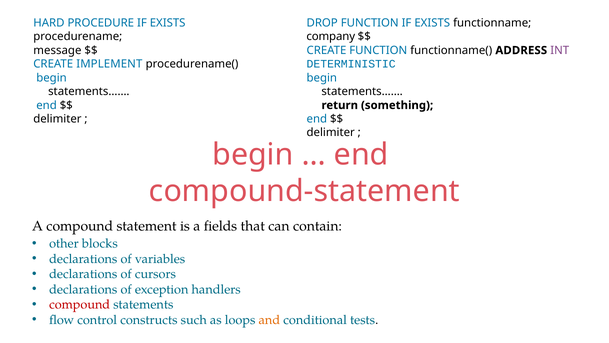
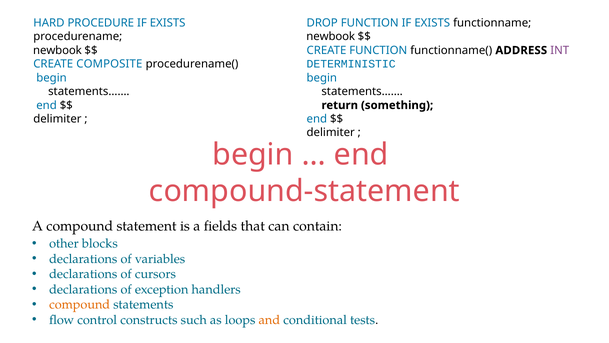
company: company -> newbook (331, 37)
message: message -> newbook (57, 50)
IMPLEMENT: IMPLEMENT -> COMPOSITE (109, 64)
compound colour: red -> orange (80, 304)
